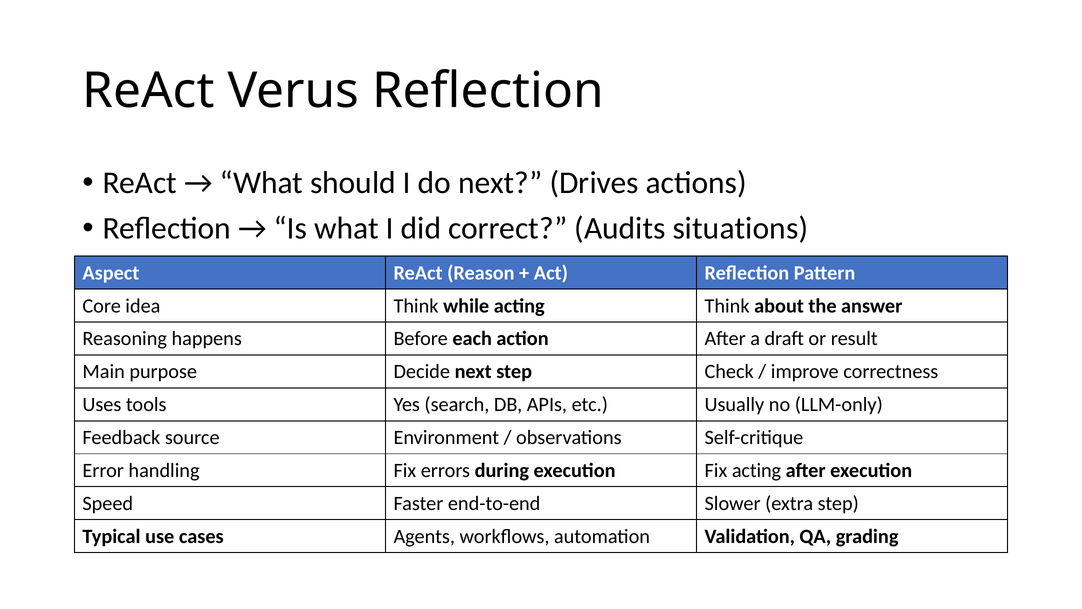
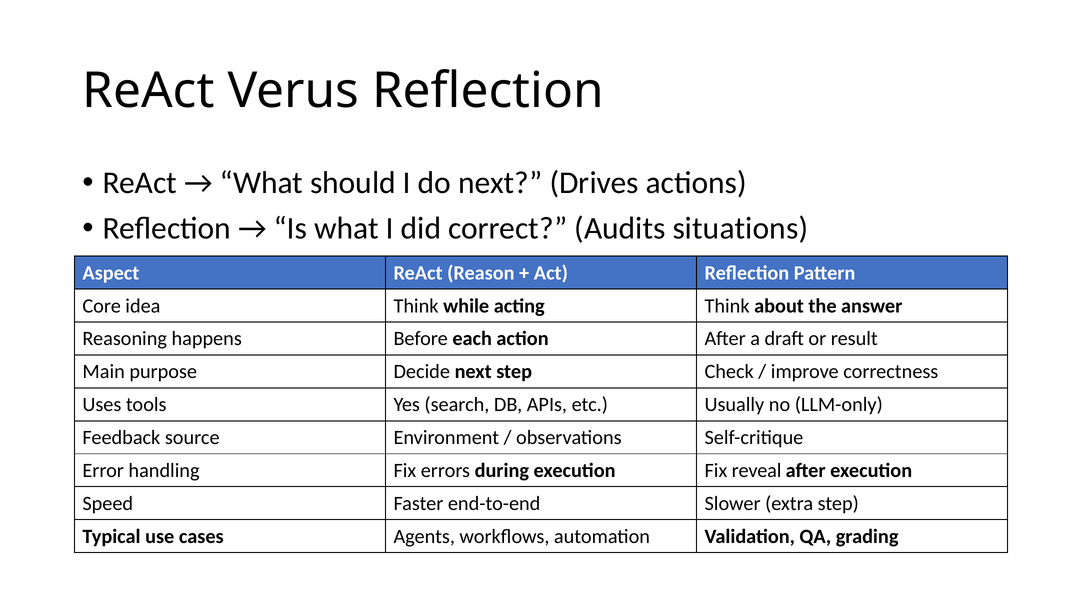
Fix acting: acting -> reveal (757, 470)
